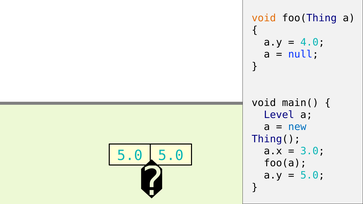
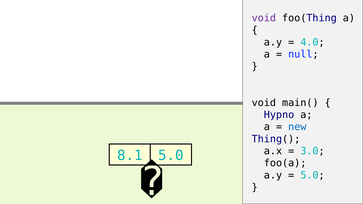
void colour: orange -> purple (264, 18)
Level: Level -> Hypno (279, 115)
5.0: 5.0 -> 8.1 (130, 156)
